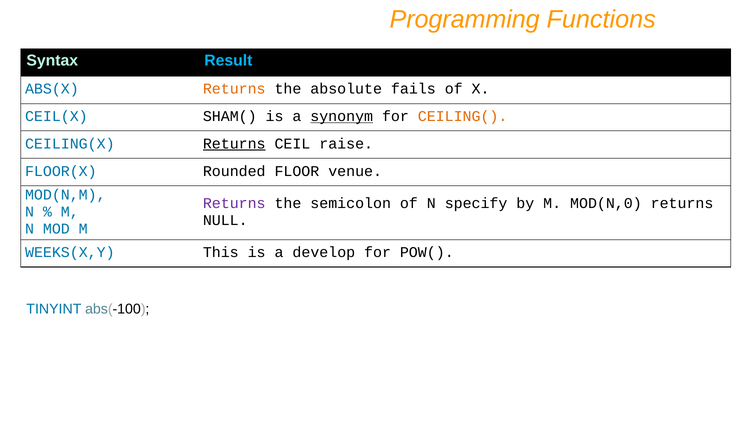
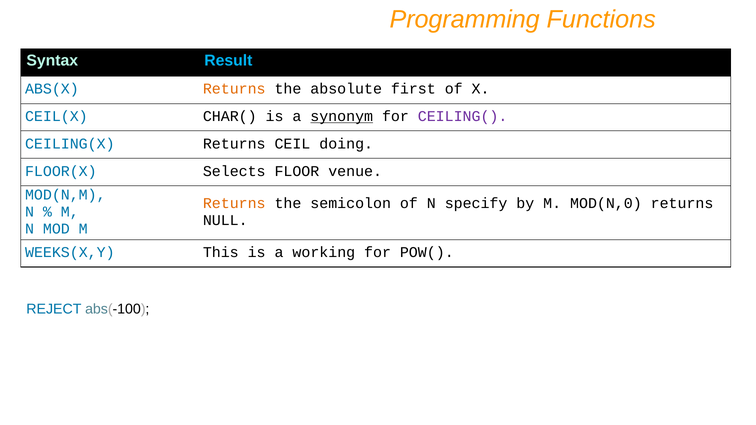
fails: fails -> first (413, 89)
SHAM(: SHAM( -> CHAR( (230, 116)
CEILING( colour: orange -> purple (463, 116)
Returns underline: present -> none (234, 144)
raise: raise -> doing (346, 144)
Rounded: Rounded -> Selects (234, 171)
Returns colour: purple -> orange (234, 203)
develop: develop -> working (324, 253)
TINYINT: TINYINT -> REJECT (54, 309)
